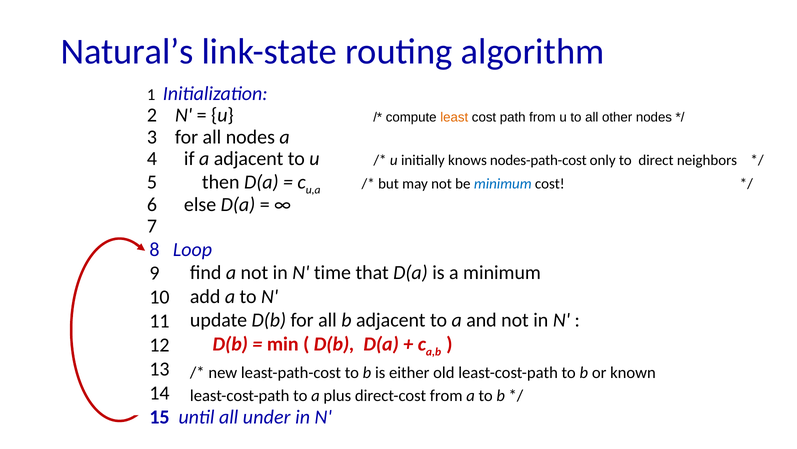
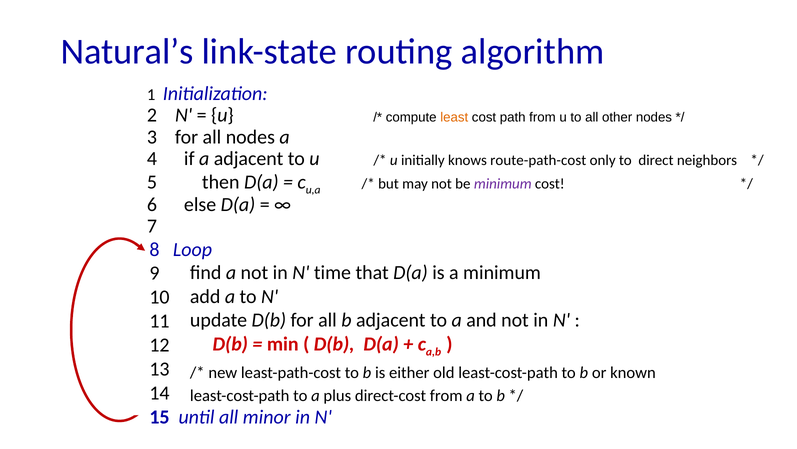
nodes-path-cost: nodes-path-cost -> route-path-cost (538, 160)
minimum colour: blue -> purple (503, 184)
under: under -> minor (267, 416)
